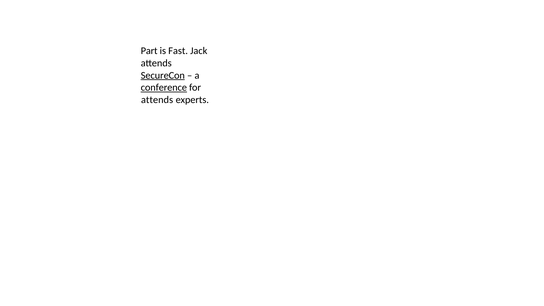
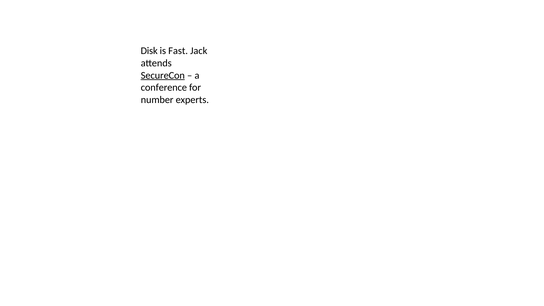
Part: Part -> Disk (149, 51)
conference underline: present -> none (164, 88)
attends: attends -> number (157, 100)
